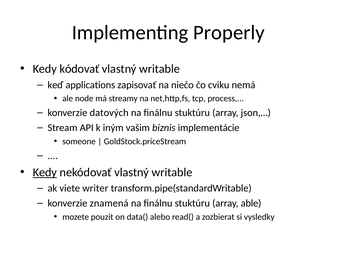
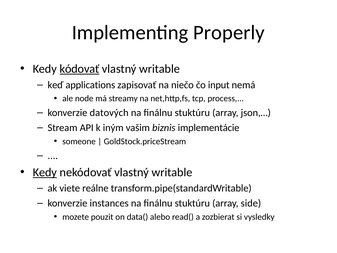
kódovať underline: none -> present (79, 69)
cviku: cviku -> input (219, 85)
writer: writer -> reálne (95, 188)
znamená: znamená -> instances (109, 203)
able: able -> side (251, 203)
